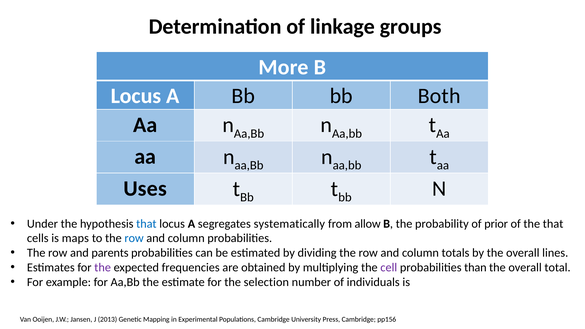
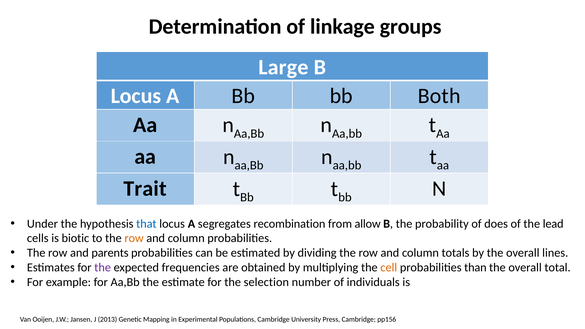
More: More -> Large (284, 67)
Uses: Uses -> Trait (145, 189)
systematically: systematically -> recombination (289, 224)
prior: prior -> does (496, 224)
the that: that -> lead (553, 224)
maps: maps -> biotic (75, 238)
row colour: blue -> orange (134, 238)
cell colour: purple -> orange (389, 268)
